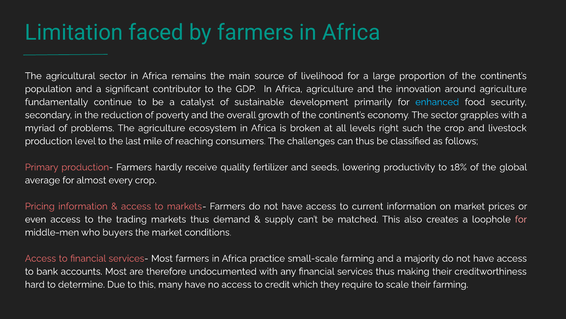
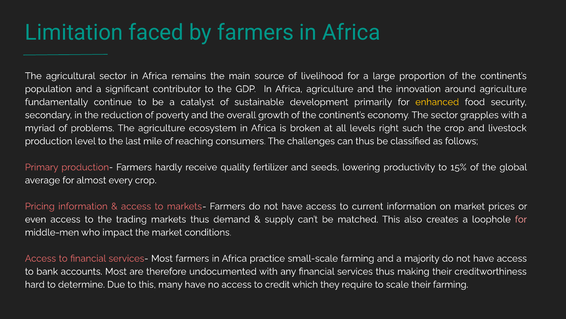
enhanced colour: light blue -> yellow (437, 102)
18%: 18% -> 15% (458, 167)
buyers: buyers -> impact (118, 232)
